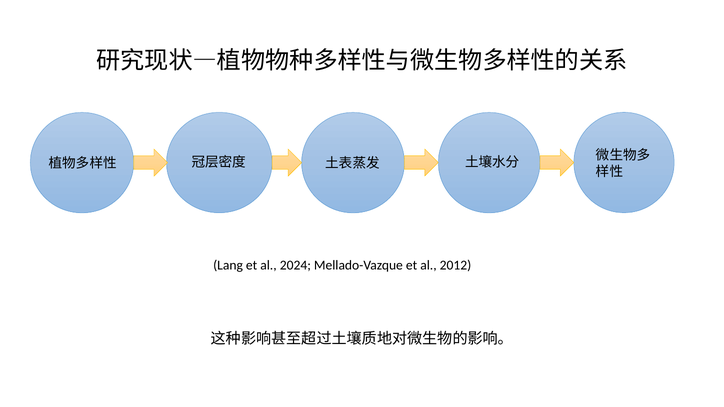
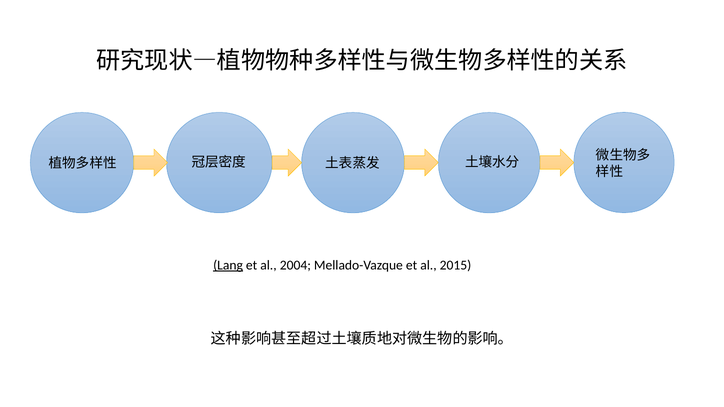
Lang underline: none -> present (228, 265)
2024: 2024 -> 2004 (295, 265)
2012: 2012 -> 2015 (455, 265)
